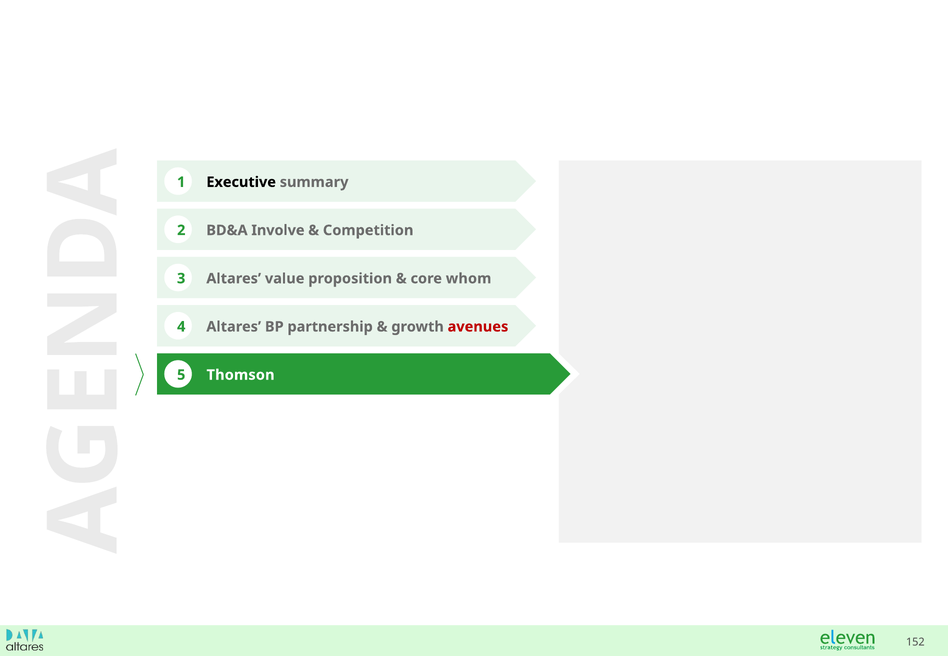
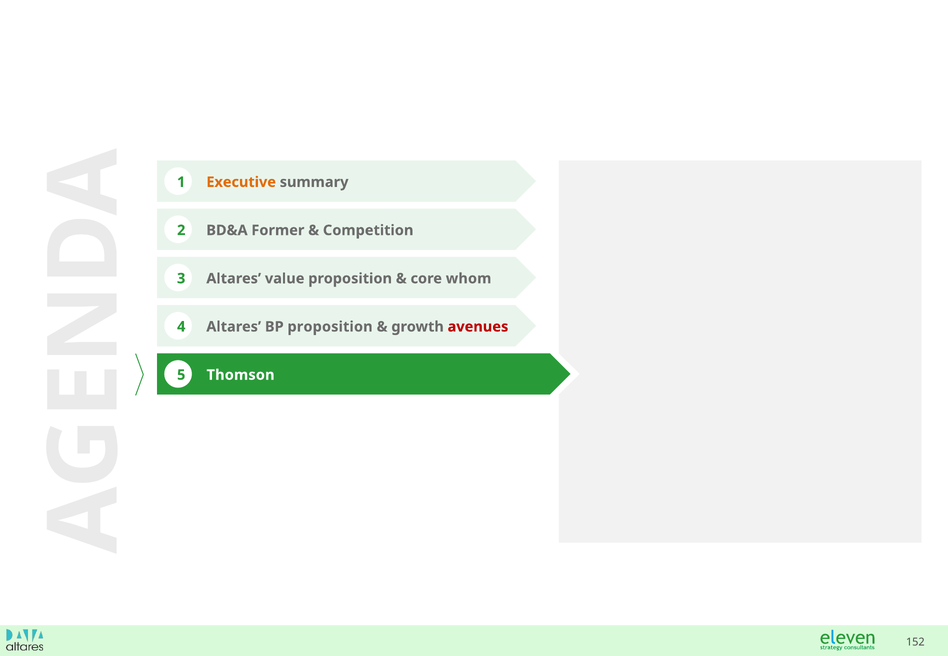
Executive colour: black -> orange (241, 182)
Involve: Involve -> Former (278, 230)
BP partnership: partnership -> proposition (330, 327)
